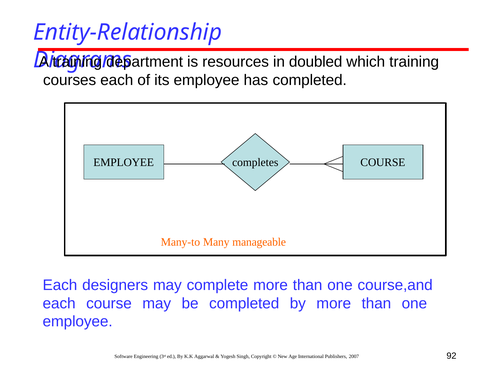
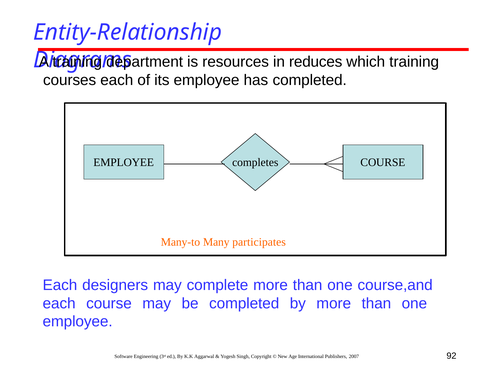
doubled: doubled -> reduces (316, 62)
manageable: manageable -> participates (259, 242)
